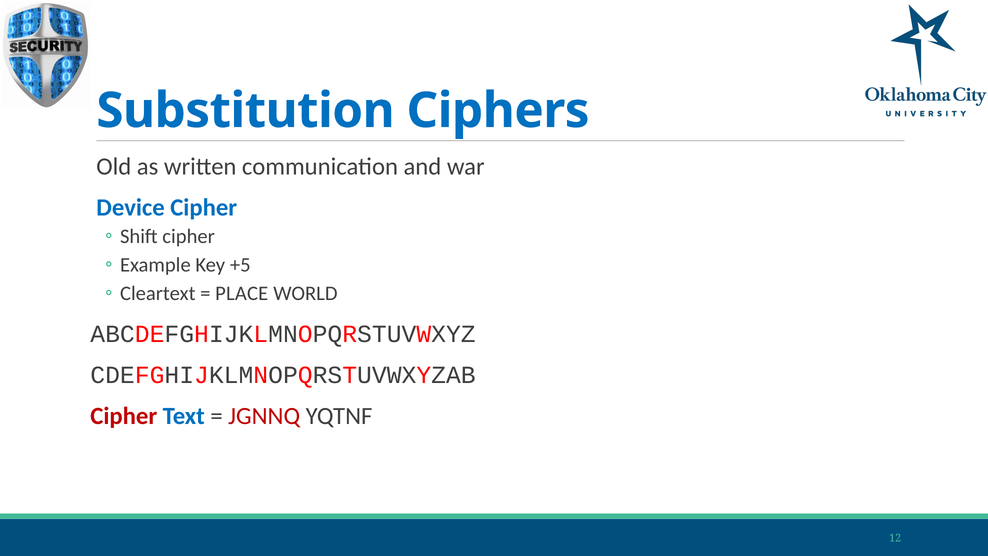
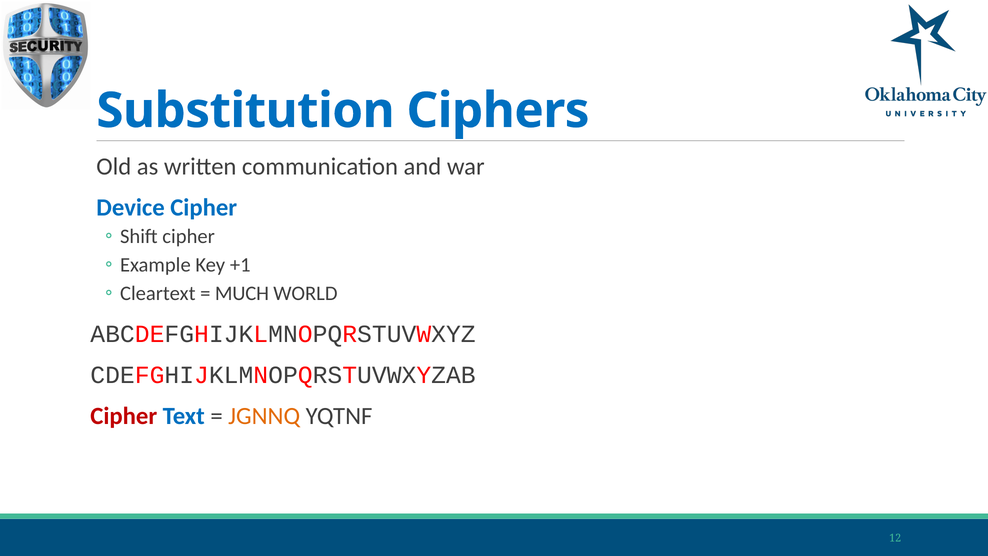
+5: +5 -> +1 (240, 265)
PLACE: PLACE -> MUCH (242, 293)
JGNNQ colour: red -> orange (264, 416)
